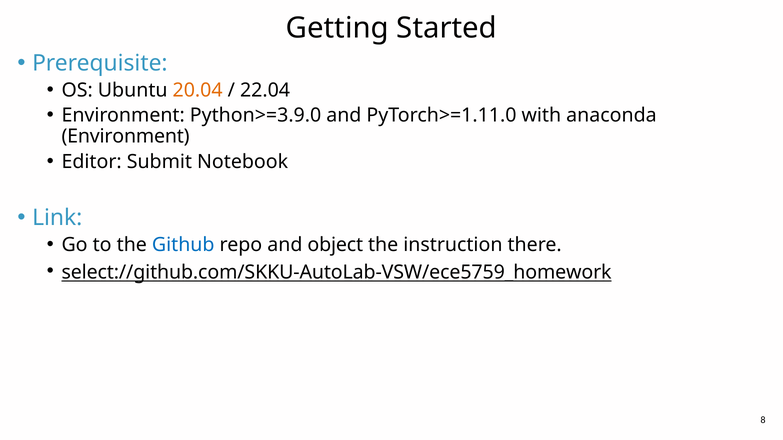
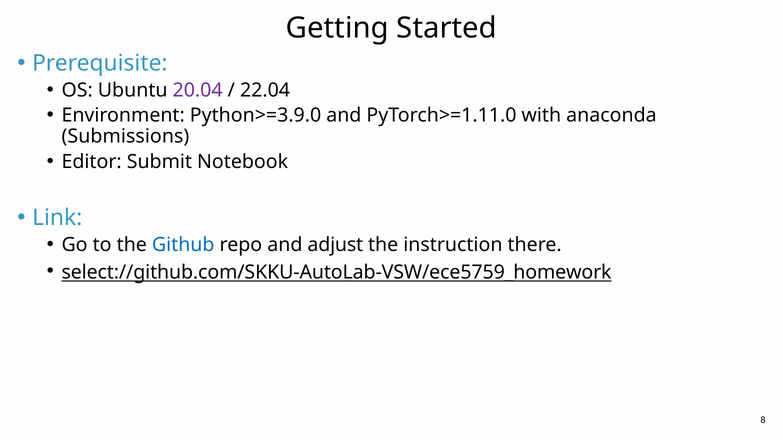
20.04 colour: orange -> purple (198, 90)
Environment: Environment -> Submissions (125, 137)
object: object -> adjust (335, 245)
